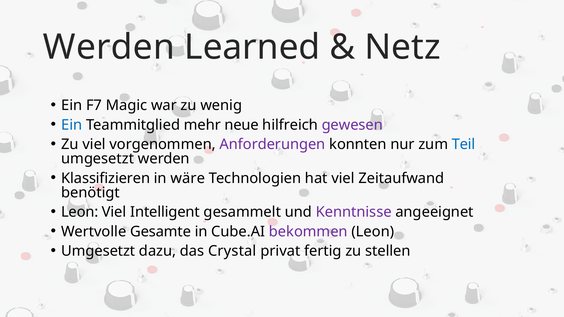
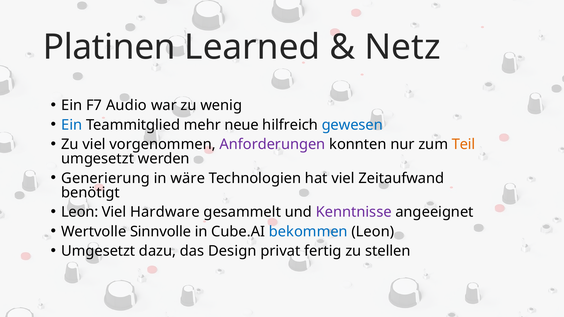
Werden: Werden -> Platinen (109, 47)
Magic: Magic -> Audio (126, 105)
gewesen colour: purple -> blue (352, 125)
Teil colour: blue -> orange (463, 145)
Klassifizieren: Klassifizieren -> Generierung (106, 178)
Intelligent: Intelligent -> Hardware (165, 212)
Gesamte: Gesamte -> Sinnvolle (161, 232)
bekommen colour: purple -> blue (308, 232)
Crystal: Crystal -> Design (232, 251)
